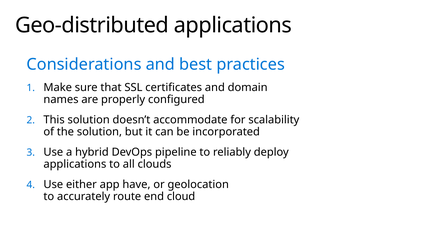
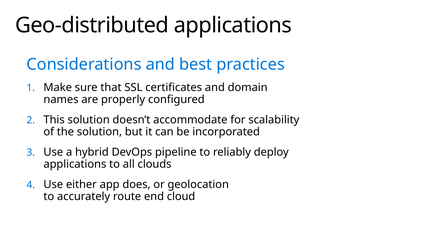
have: have -> does (136, 184)
